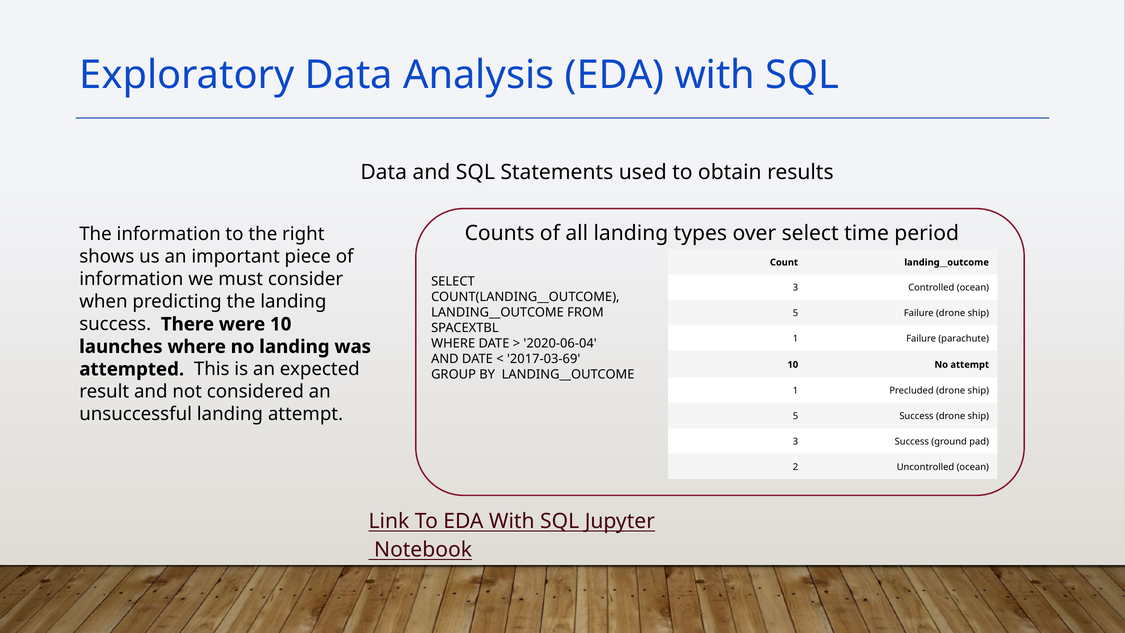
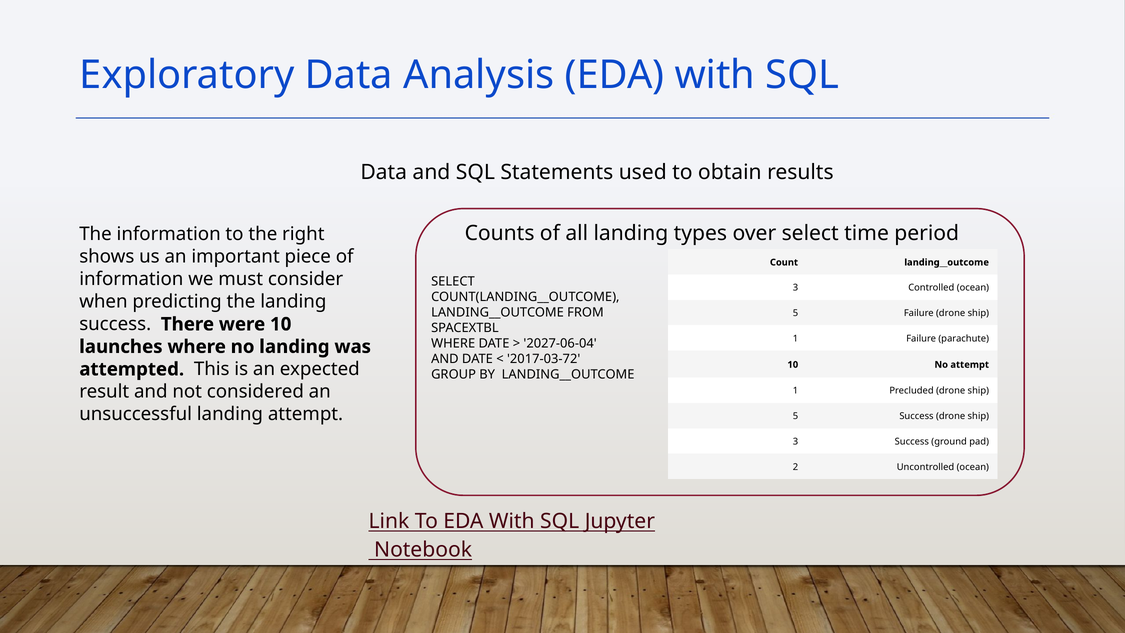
2020-06-04: 2020-06-04 -> 2027-06-04 (560, 343)
2017-03-69: 2017-03-69 -> 2017-03-72 (544, 359)
